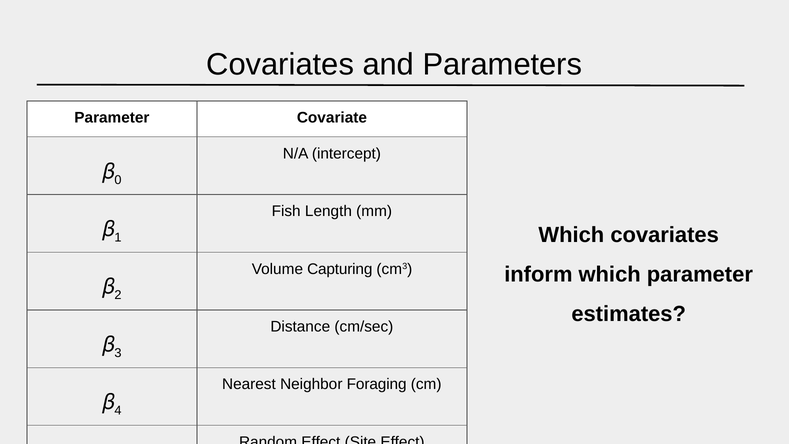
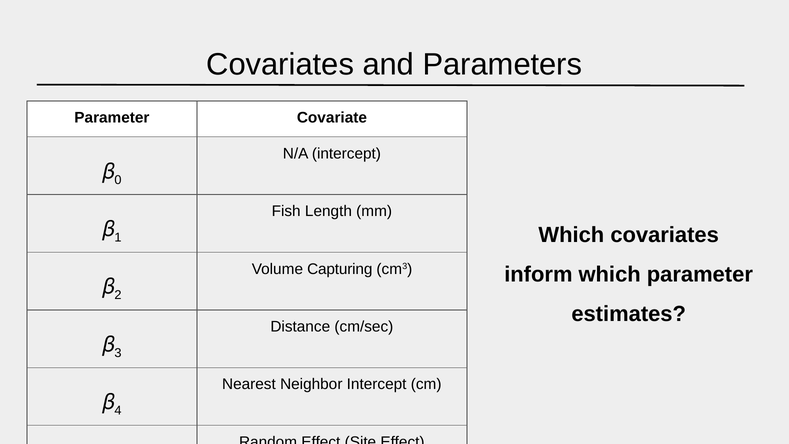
Neighbor Foraging: Foraging -> Intercept (377, 384)
